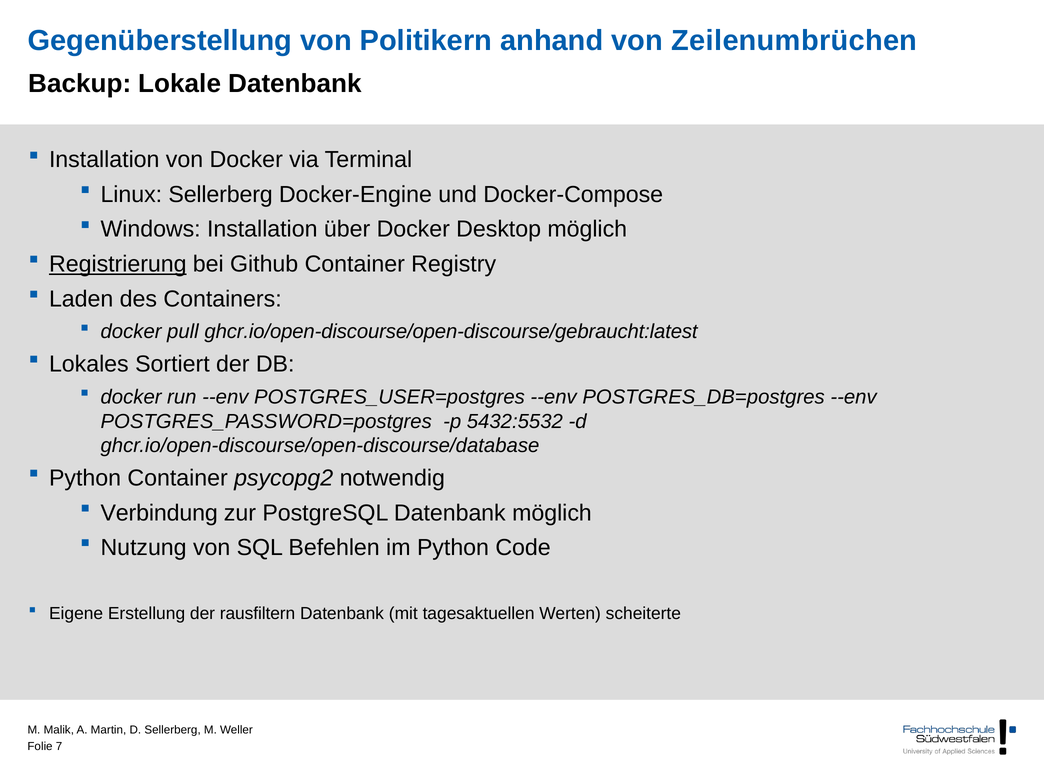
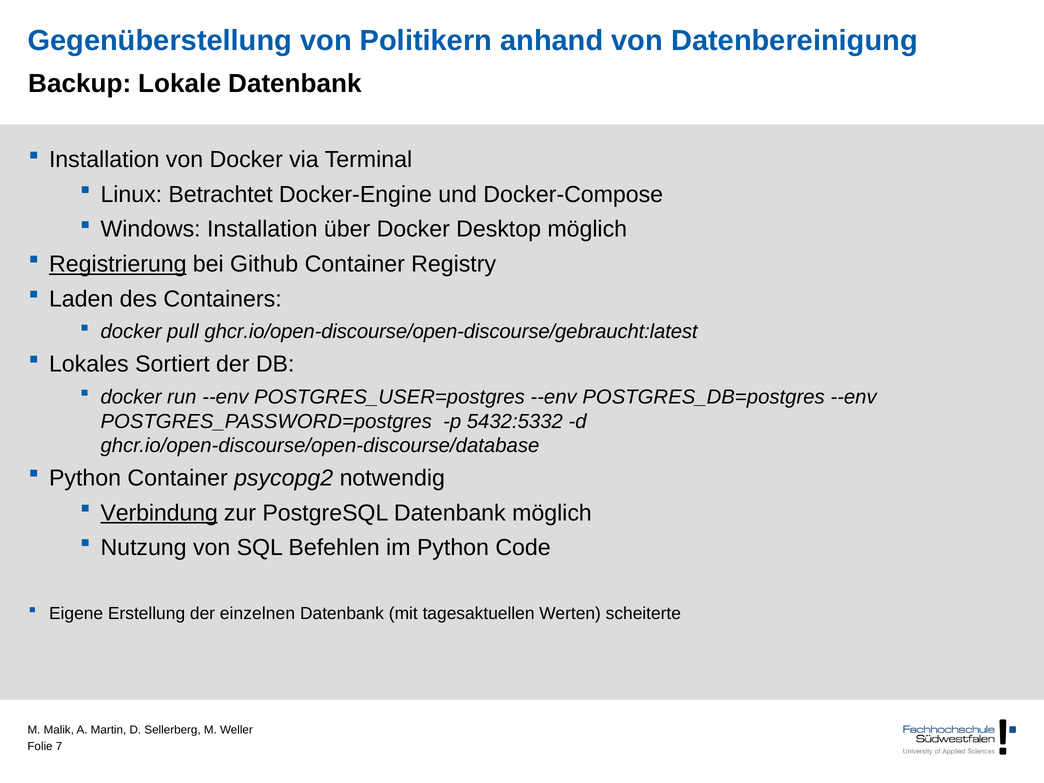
Zeilenumbrüchen: Zeilenumbrüchen -> Datenbereinigung (794, 40)
Linux Sellerberg: Sellerberg -> Betrachtet (221, 195)
5432:5532: 5432:5532 -> 5432:5332 (515, 421)
Verbindung underline: none -> present (159, 513)
rausfiltern: rausfiltern -> einzelnen (257, 613)
